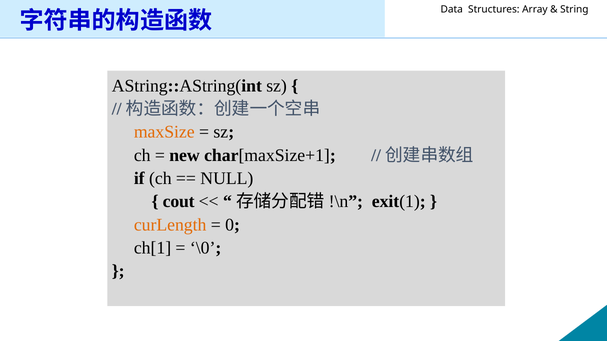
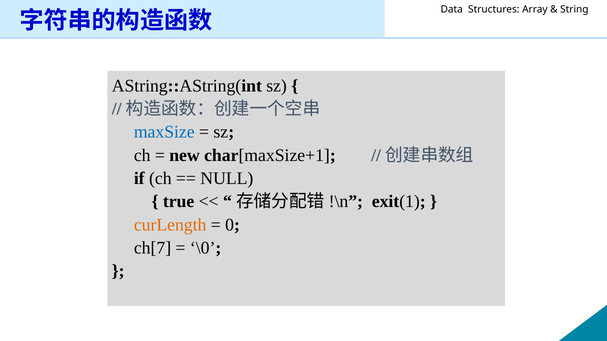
maxSize colour: orange -> blue (164, 132)
cout: cout -> true (179, 202)
ch[1: ch[1 -> ch[7 (153, 248)
